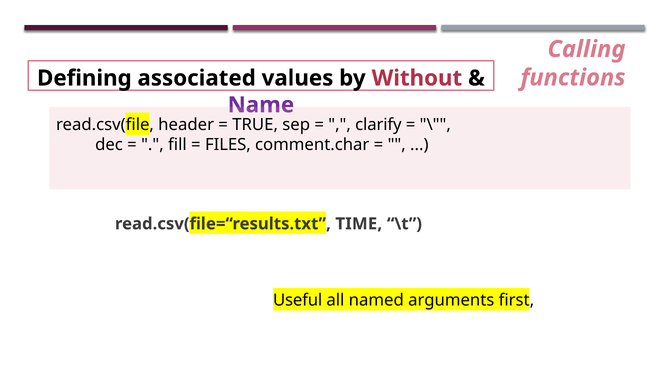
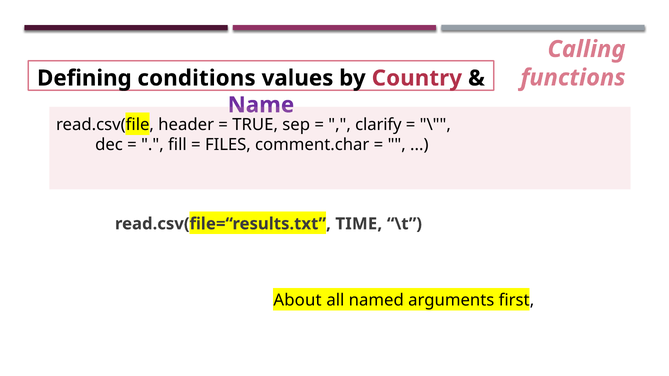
associated: associated -> conditions (197, 78)
Without: Without -> Country (417, 78)
Useful: Useful -> About (298, 300)
